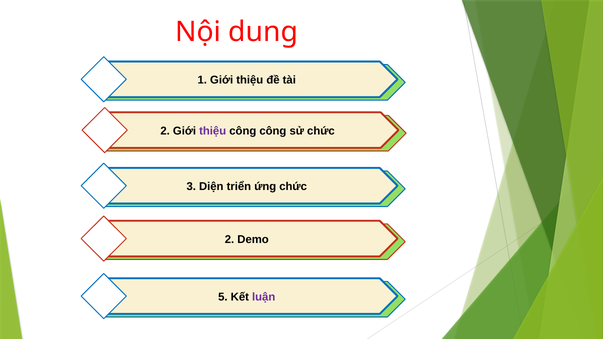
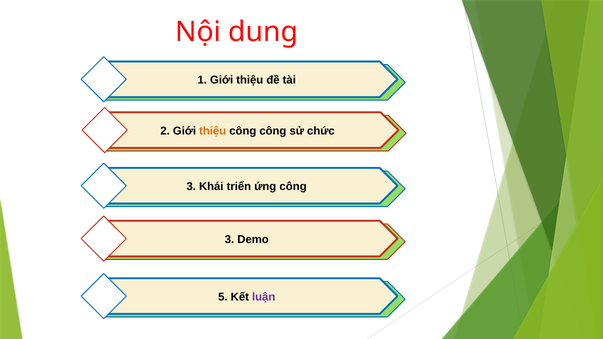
thiệu colour: purple -> orange (213, 131)
Diện: Diện -> Khái (211, 187)
ứng chức: chức -> công (293, 187)
2: 2 -> 3 (230, 239)
